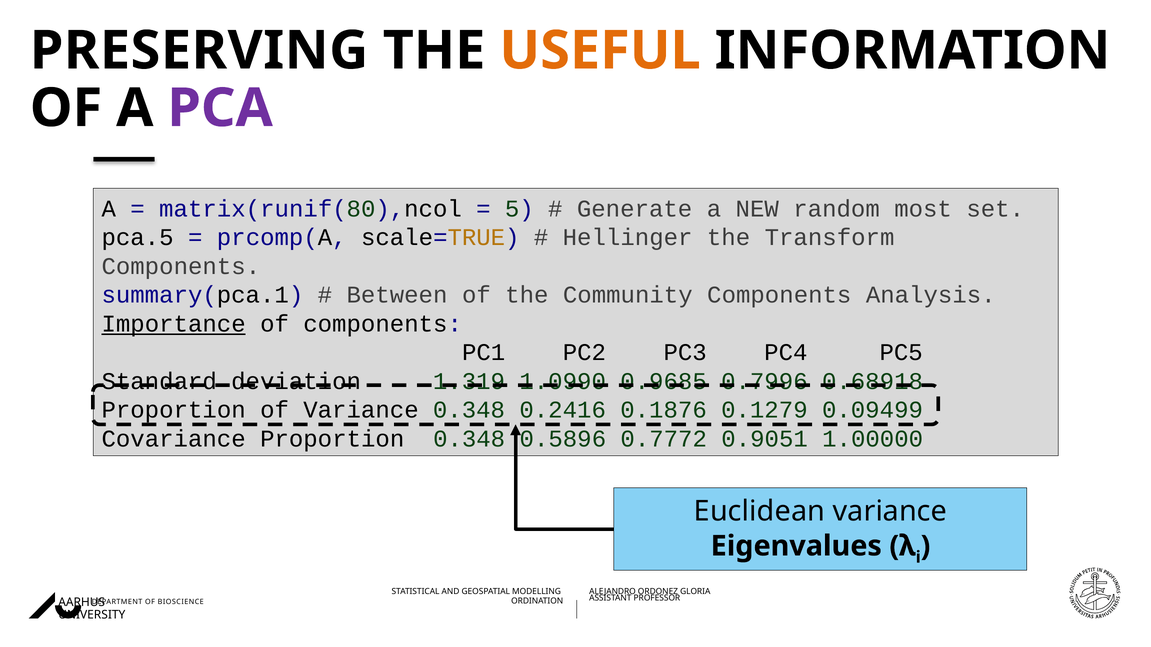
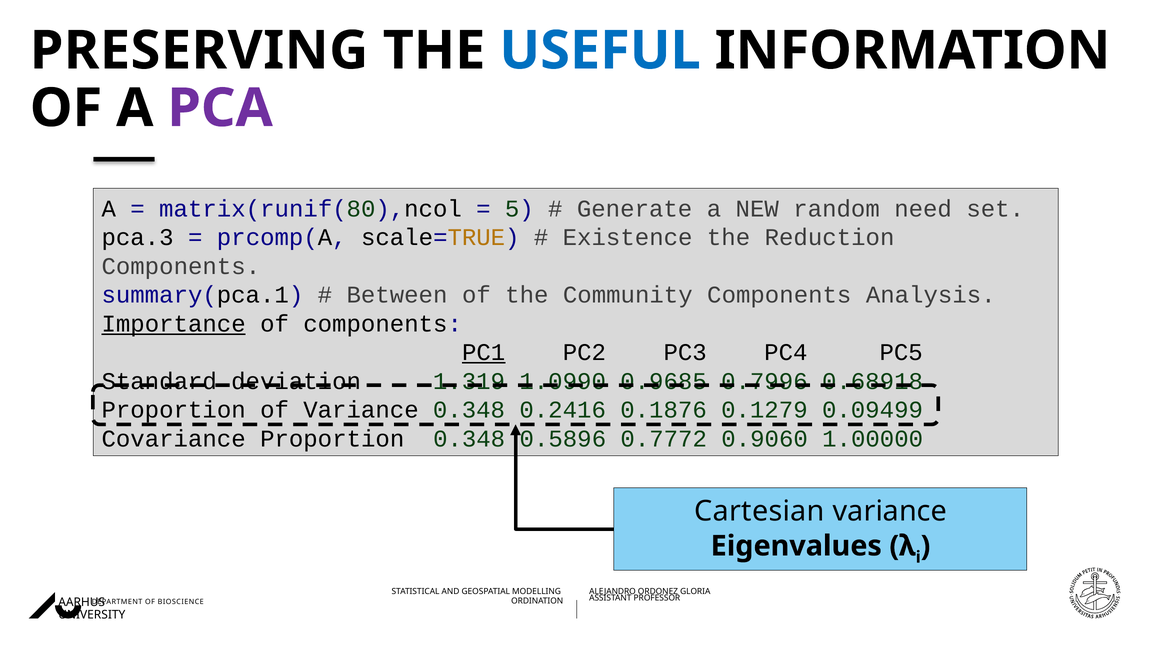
USEFUL colour: orange -> blue (600, 51)
most: most -> need (923, 209)
pca.5: pca.5 -> pca.3 (138, 238)
Hellinger: Hellinger -> Existence (628, 238)
Transform: Transform -> Reduction (830, 238)
PC1 underline: none -> present (484, 353)
0.9051: 0.9051 -> 0.9060 (765, 439)
Euclidean: Euclidean -> Cartesian (759, 512)
